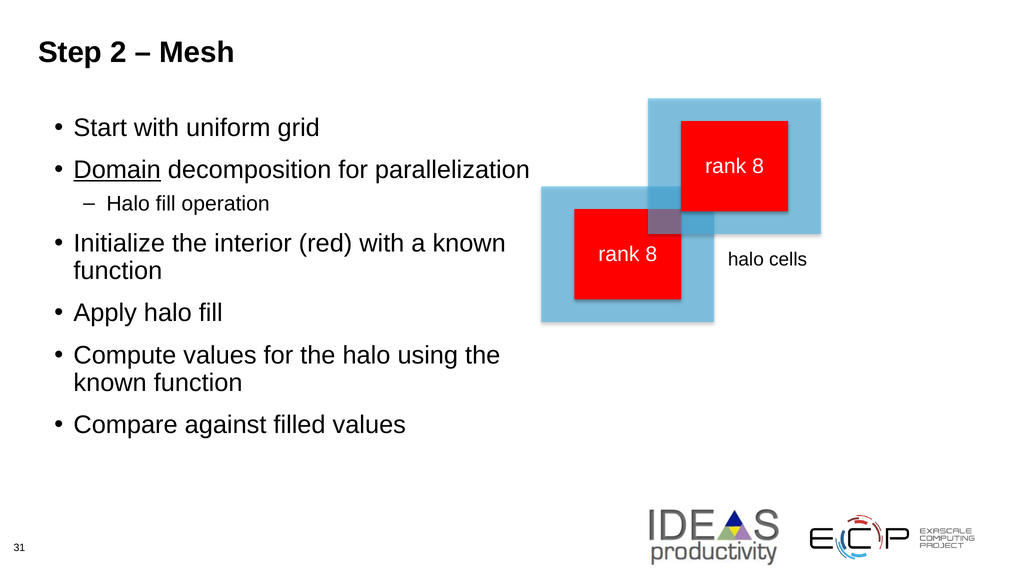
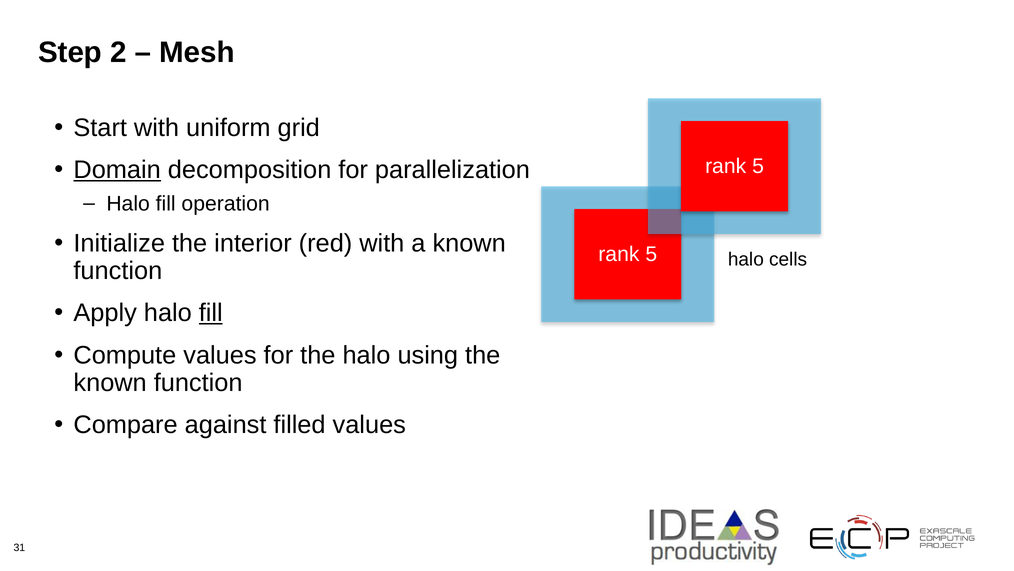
8: 8 -> 5 (758, 166)
8: 8 -> 5 (651, 254)
fill underline: none -> present (211, 313)
